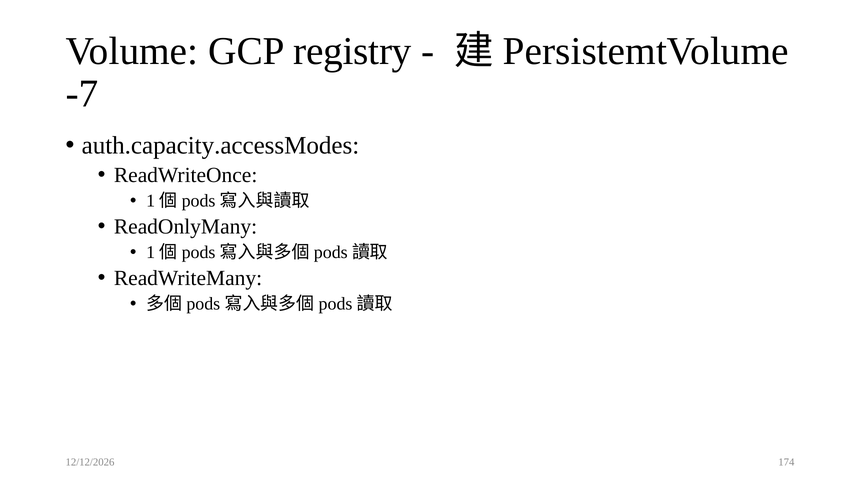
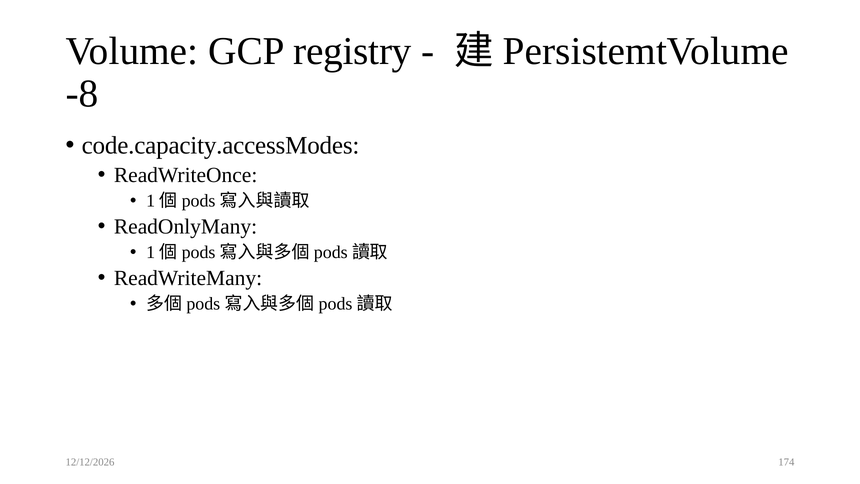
-7: -7 -> -8 (82, 94)
auth.capacity.accessModes: auth.capacity.accessModes -> code.capacity.accessModes (221, 145)
